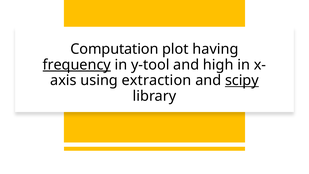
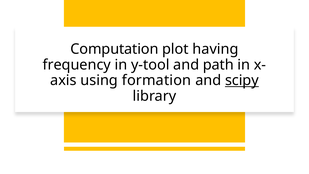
frequency underline: present -> none (77, 65)
high: high -> path (218, 65)
extraction: extraction -> formation (157, 80)
